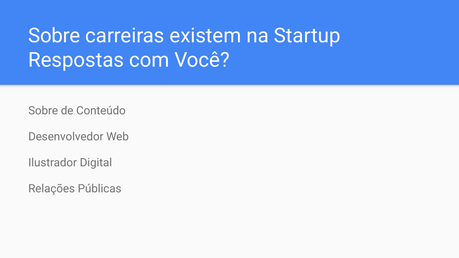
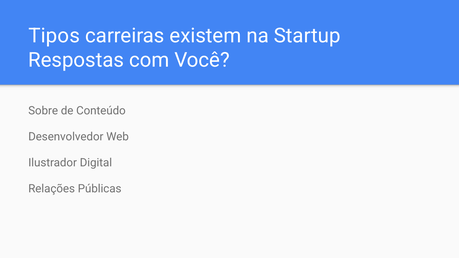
Sobre: Sobre -> Tipos (54, 36)
